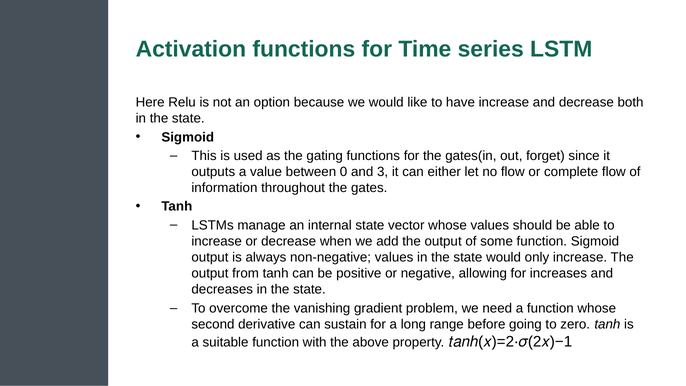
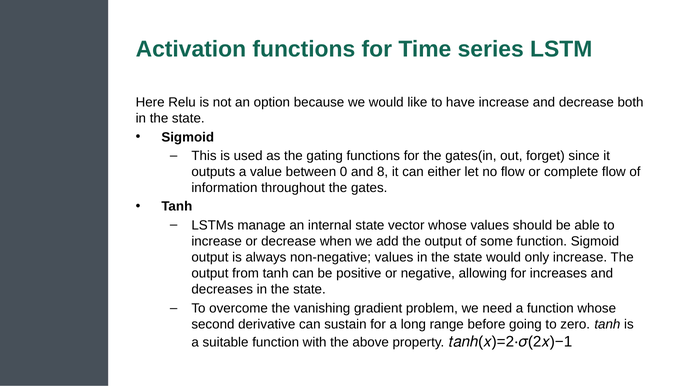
3: 3 -> 8 (383, 172)
